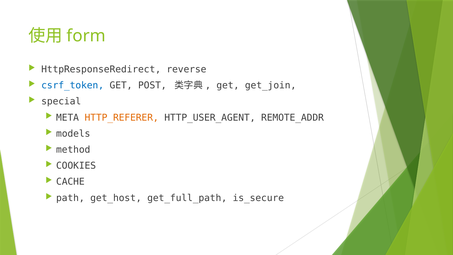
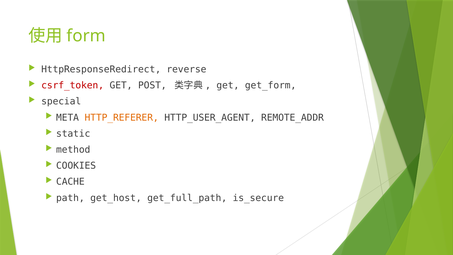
csrf_token colour: blue -> red (73, 85)
get_join: get_join -> get_form (271, 85)
models: models -> static (73, 134)
